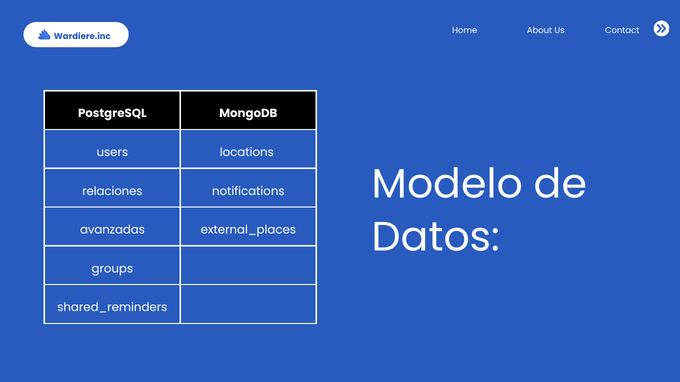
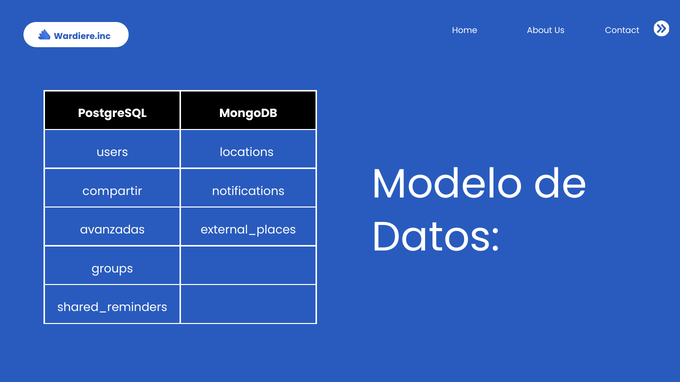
relaciones: relaciones -> compartir (112, 191)
